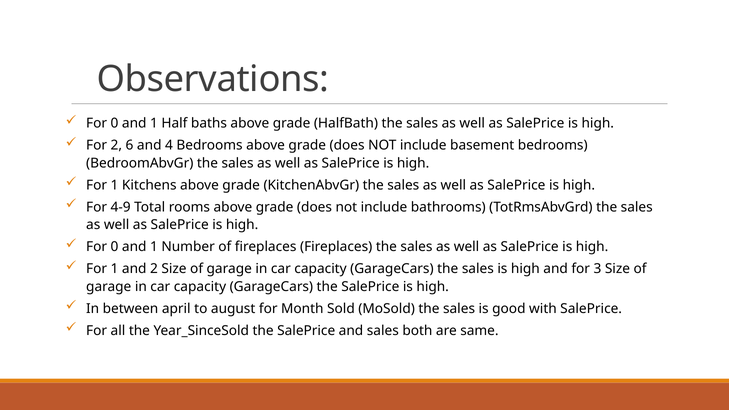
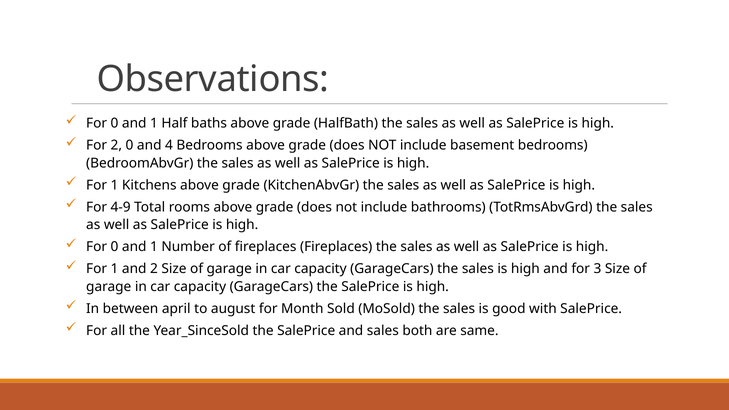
2 6: 6 -> 0 (130, 146)
